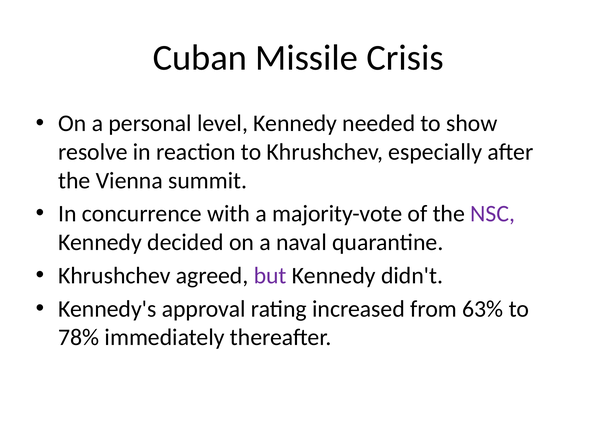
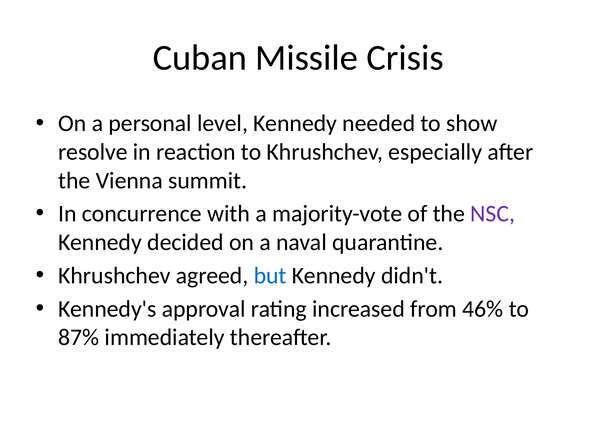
but colour: purple -> blue (270, 275)
63%: 63% -> 46% (483, 309)
78%: 78% -> 87% (79, 337)
